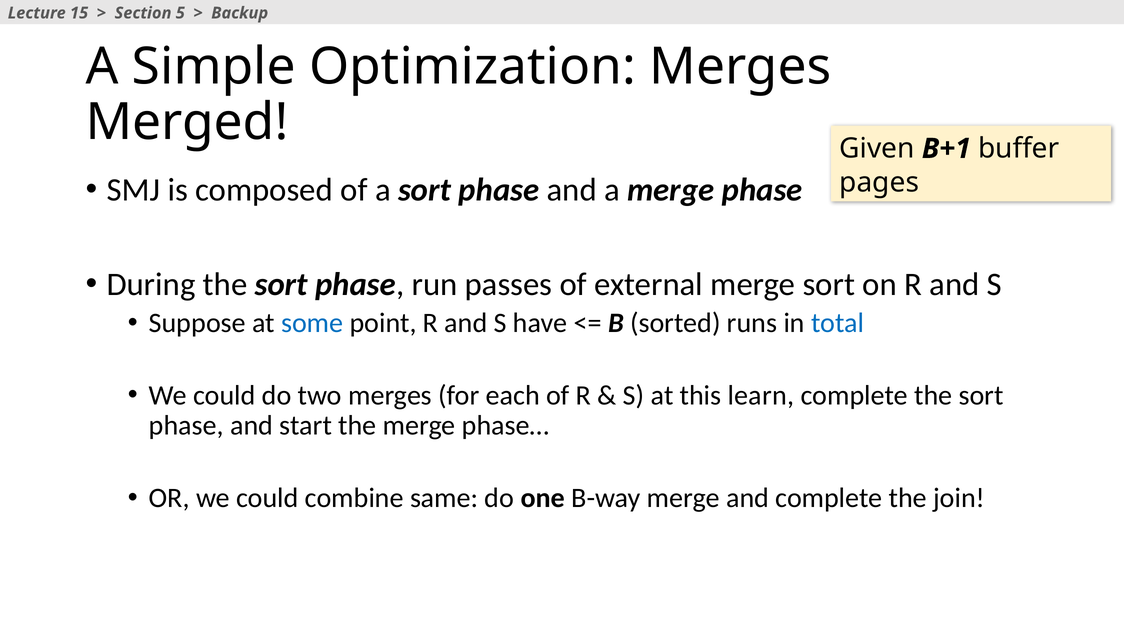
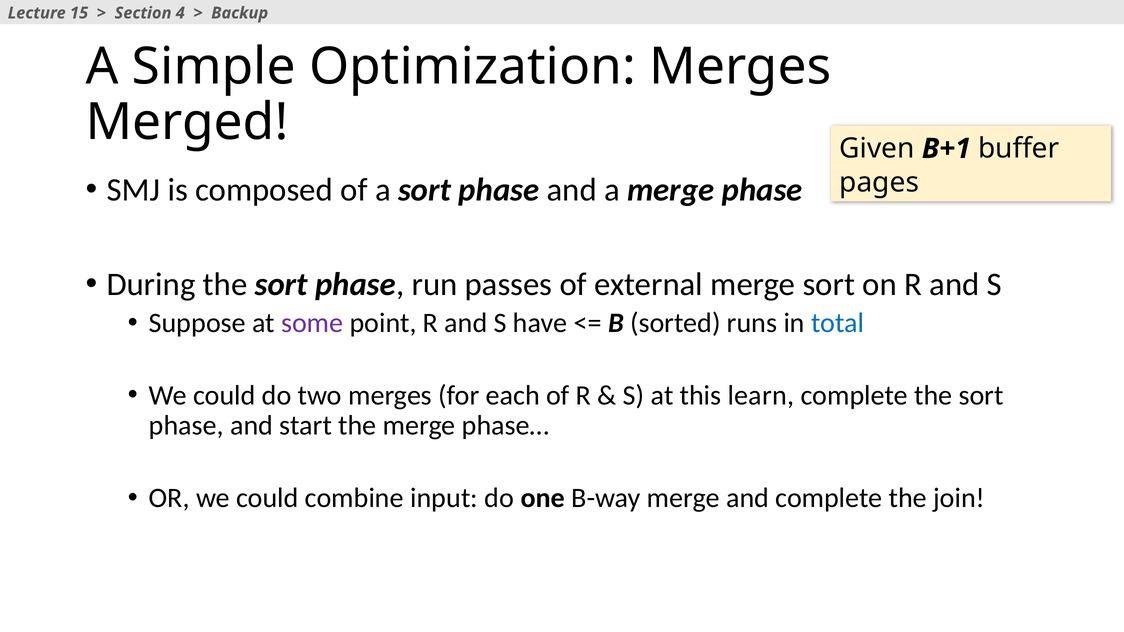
5: 5 -> 4 (180, 13)
some colour: blue -> purple (312, 323)
same: same -> input (444, 498)
